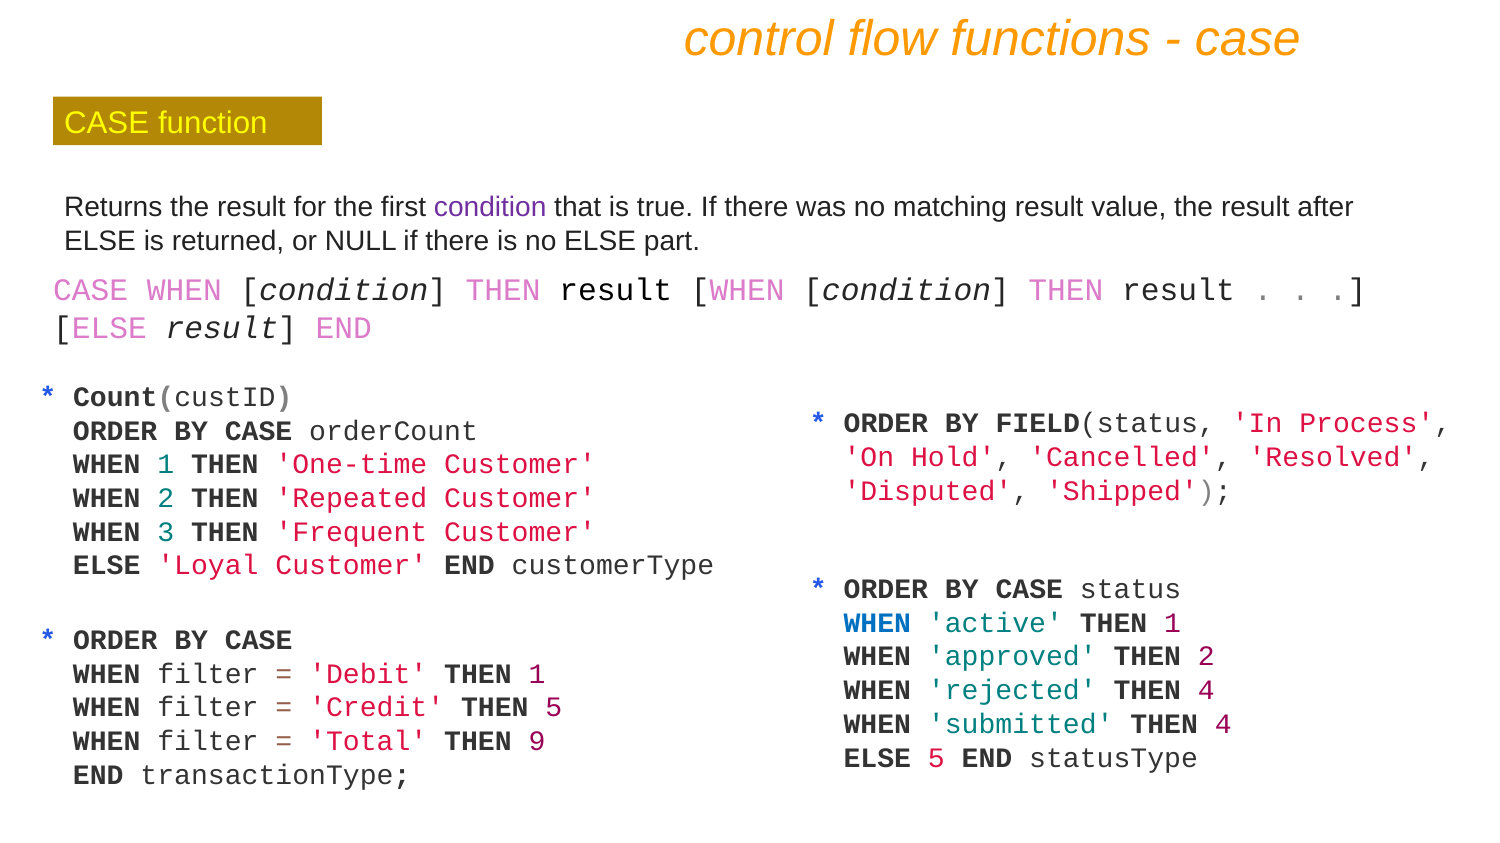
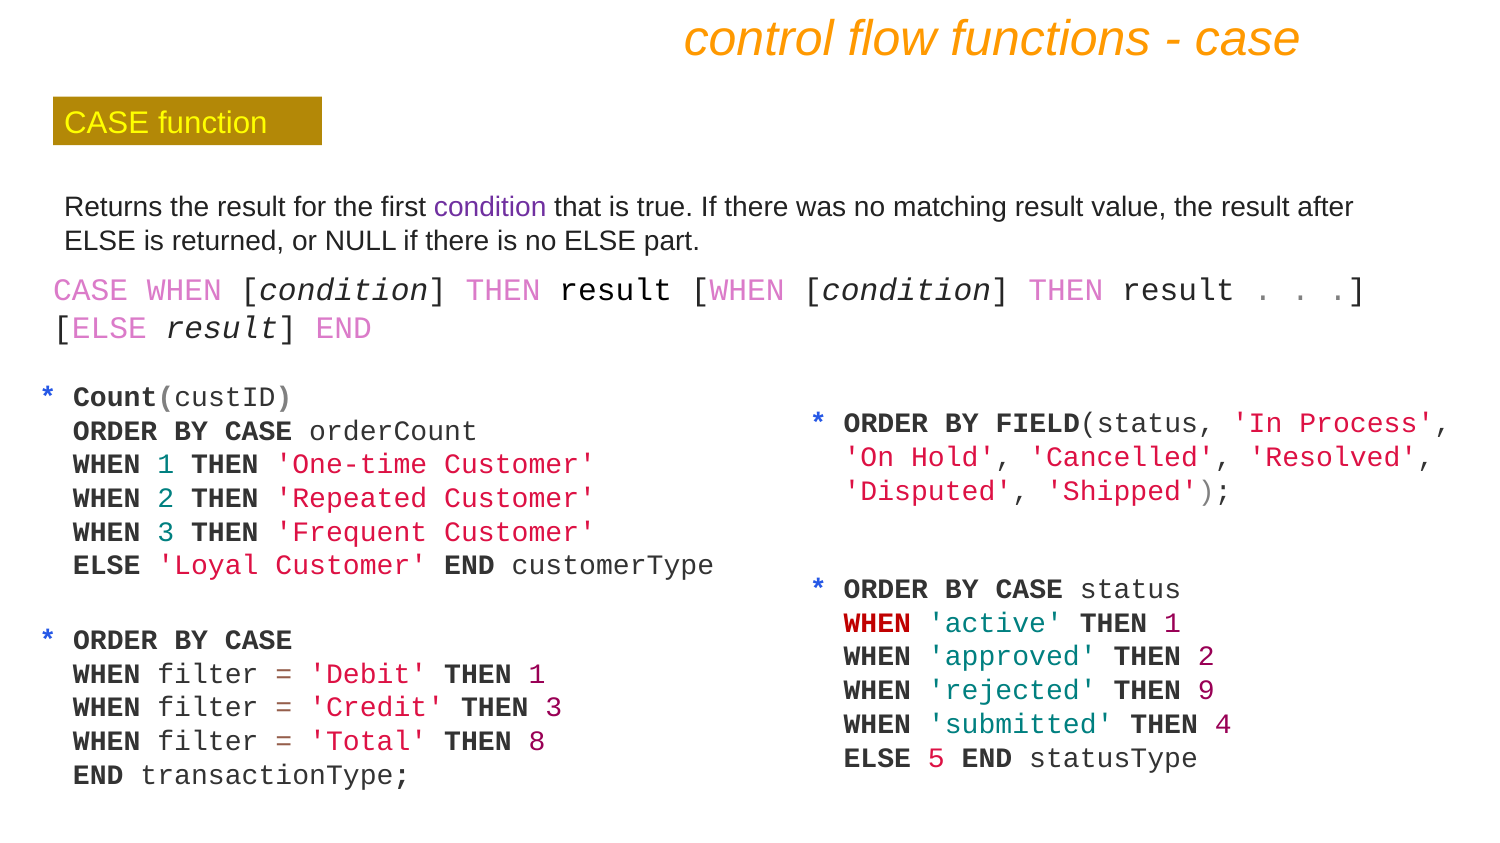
WHEN colour: blue -> red (877, 624)
rejected THEN 4: 4 -> 9 (1206, 691)
THEN 5: 5 -> 3 (554, 708)
9: 9 -> 8 (537, 742)
